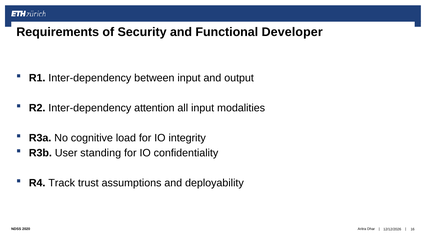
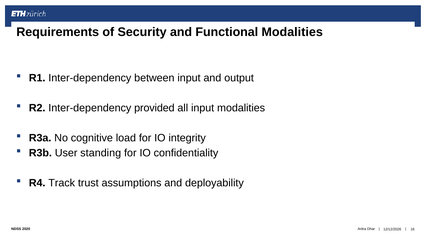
Functional Developer: Developer -> Modalities (292, 32)
attention: attention -> provided (154, 108)
